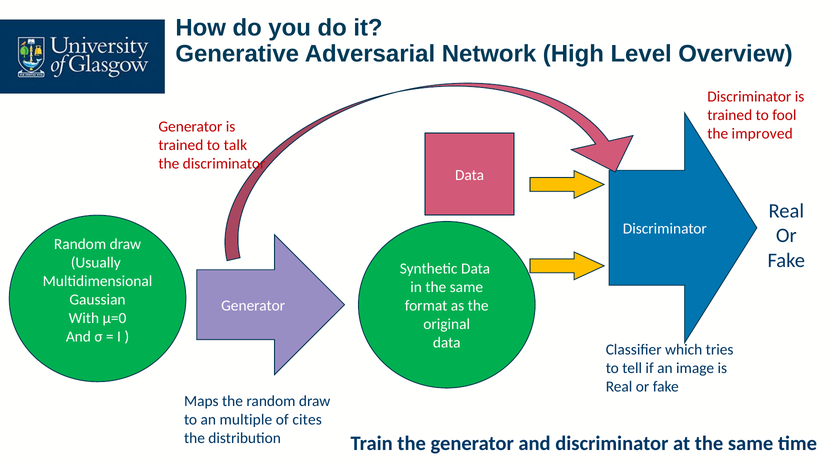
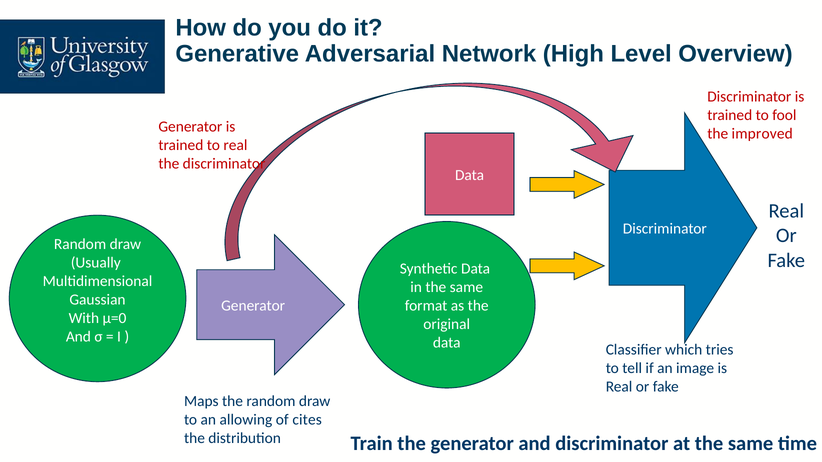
to talk: talk -> real (235, 145)
multiple: multiple -> allowing (246, 420)
